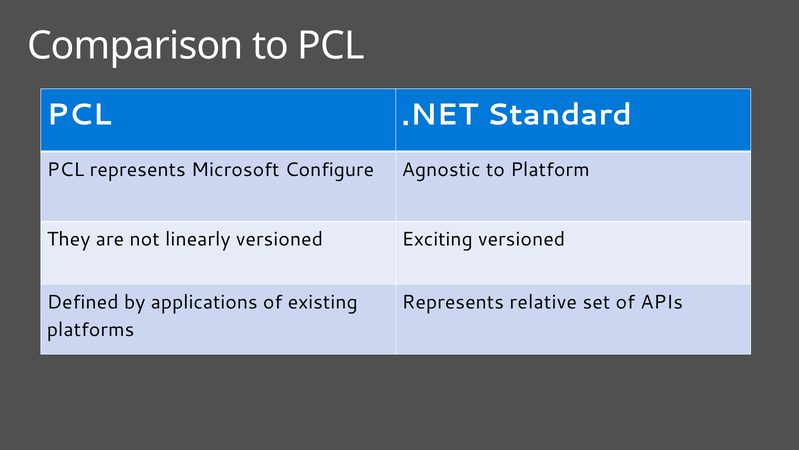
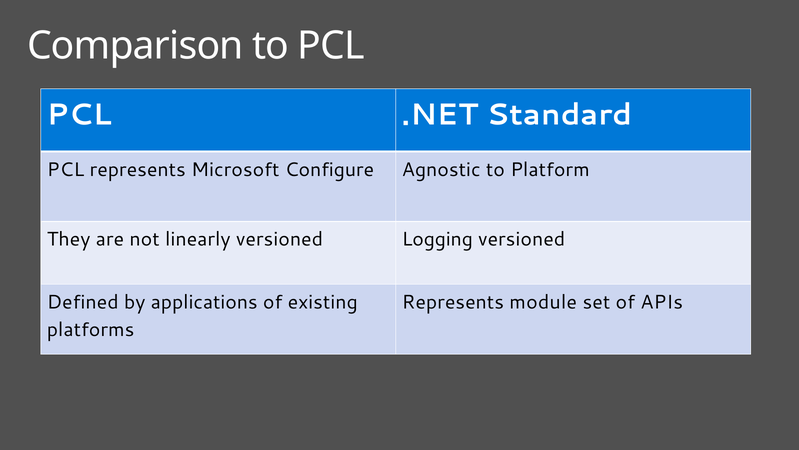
Exciting: Exciting -> Logging (437, 239)
relative: relative -> module (543, 302)
